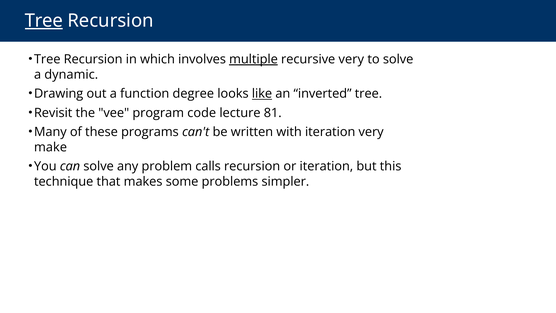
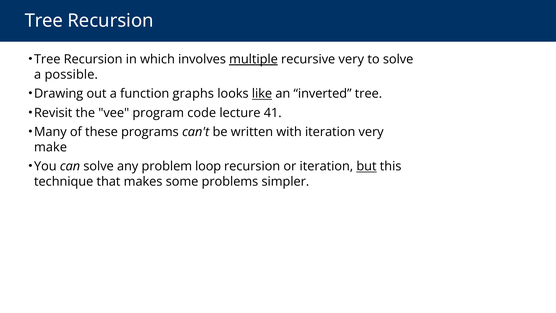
Tree underline: present -> none (44, 21)
dynamic: dynamic -> possible (71, 75)
degree: degree -> graphs (193, 94)
81: 81 -> 41 (273, 113)
calls: calls -> loop (208, 166)
but underline: none -> present (366, 166)
